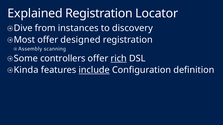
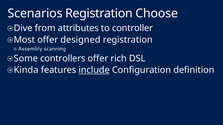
Explained: Explained -> Scenarios (35, 13)
Locator: Locator -> Choose (157, 13)
instances: instances -> attributes (78, 28)
discovery: discovery -> controller (133, 28)
rich underline: present -> none (119, 59)
